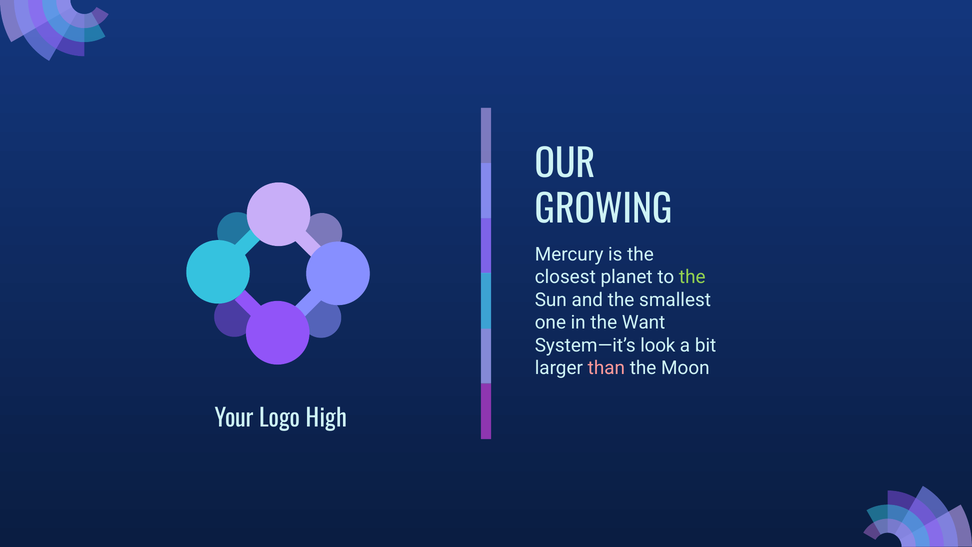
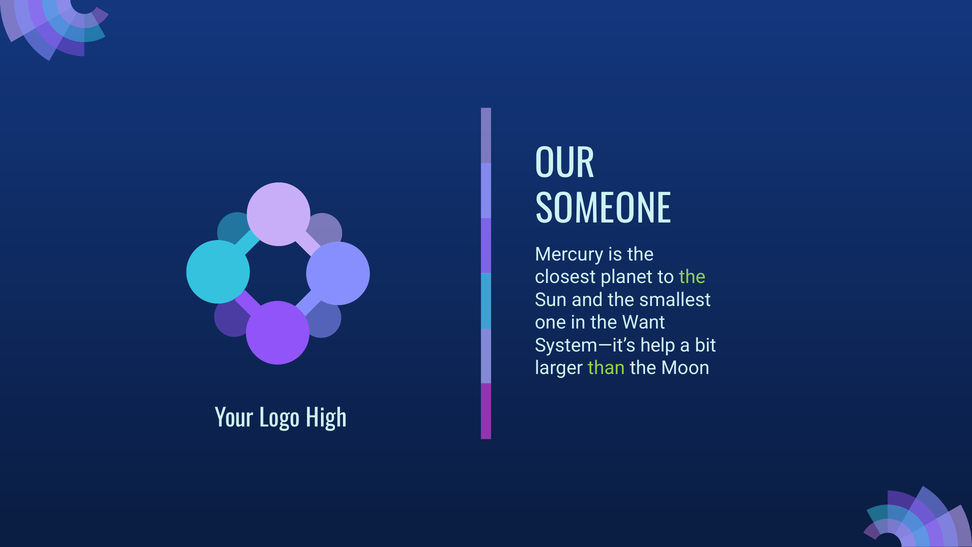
GROWING: GROWING -> SOMEONE (603, 210)
look: look -> help (658, 345)
than colour: pink -> light green (606, 368)
